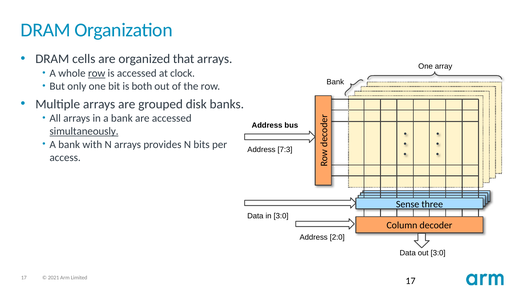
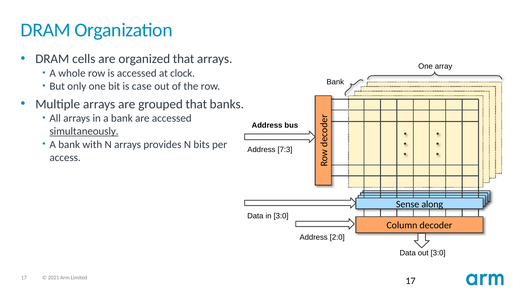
row underline: present -> none (97, 73)
both: both -> case (142, 86)
grouped disk: disk -> that (196, 104)
three: three -> along (432, 205)
